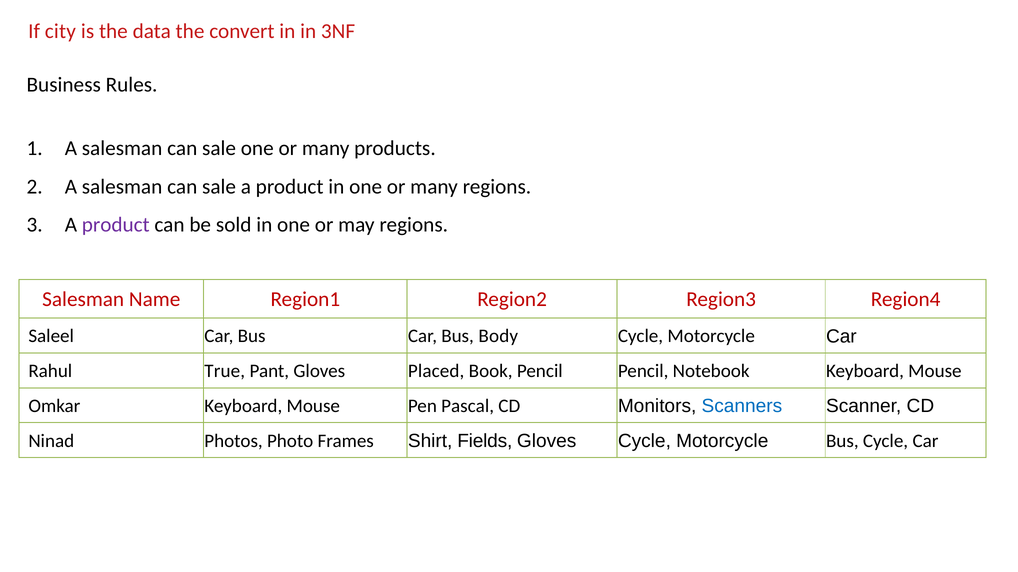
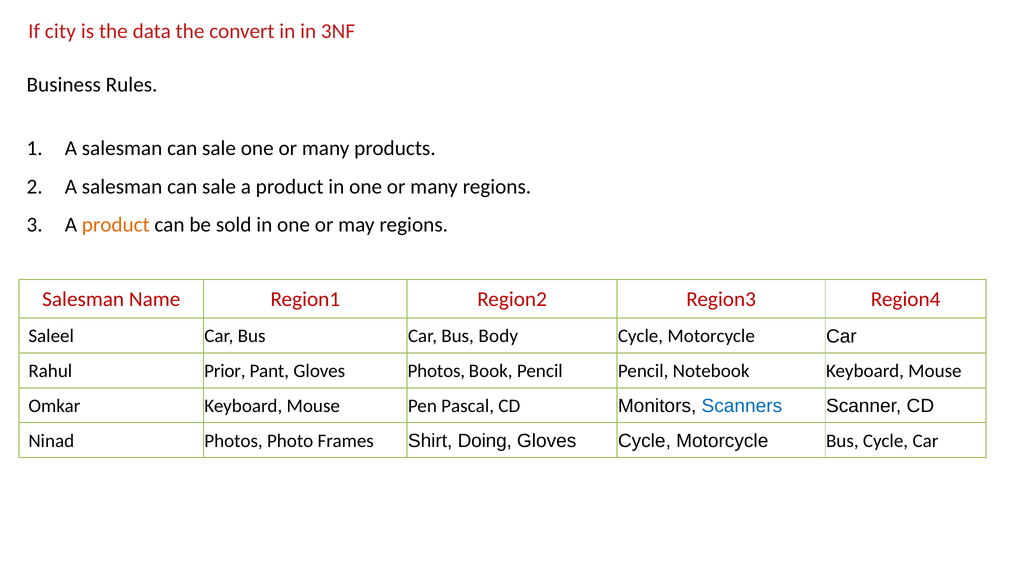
product colour: purple -> orange (116, 225)
True: True -> Prior (225, 371)
Gloves Placed: Placed -> Photos (436, 371)
Fields: Fields -> Doing (485, 441)
